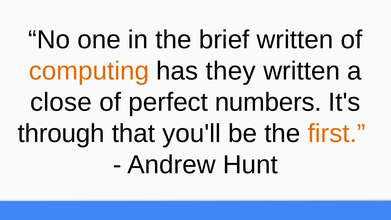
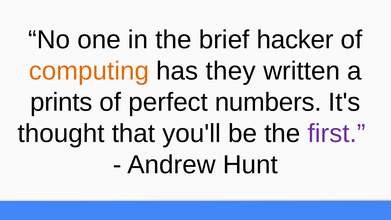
brief written: written -> hacker (295, 40)
close: close -> prints (61, 102)
through: through -> thought (61, 134)
first colour: orange -> purple (337, 134)
